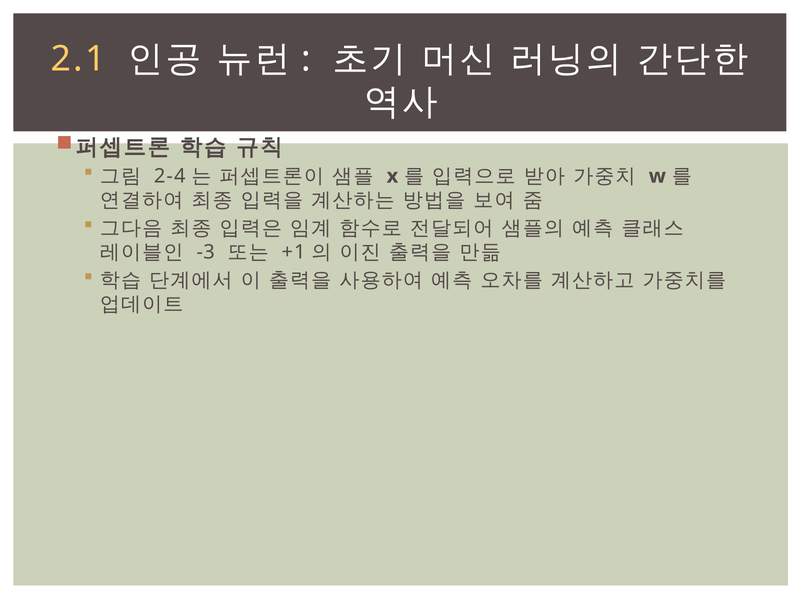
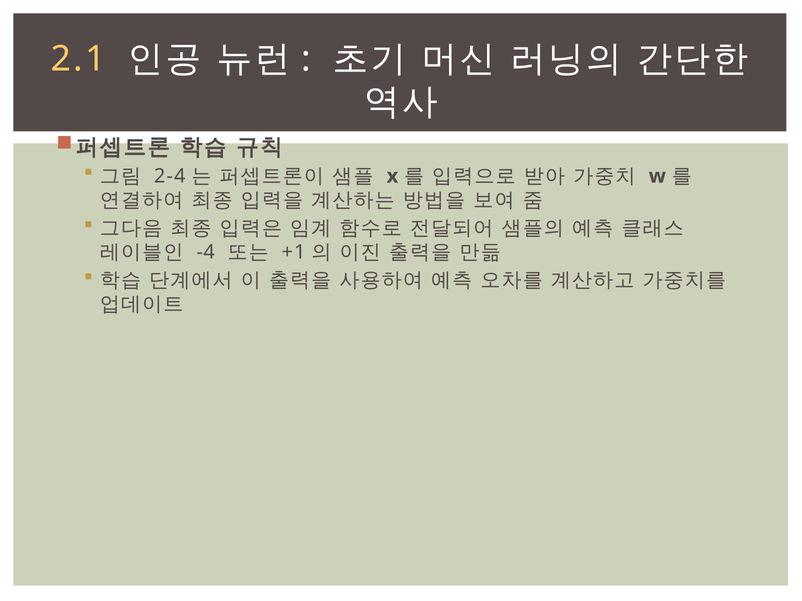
-3: -3 -> -4 (206, 252)
